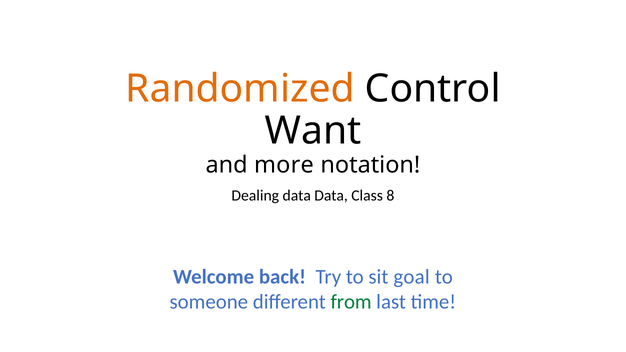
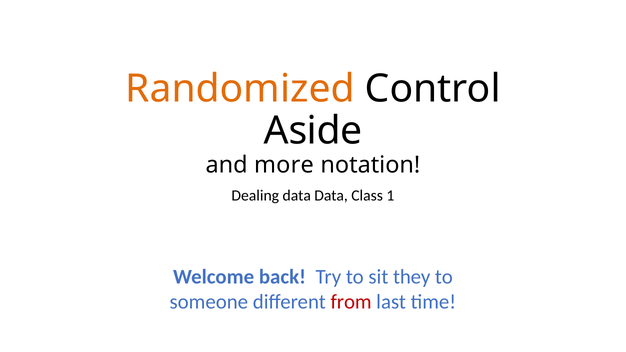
Want: Want -> Aside (313, 131)
8: 8 -> 1 (390, 196)
goal: goal -> they (412, 277)
from colour: green -> red (351, 302)
